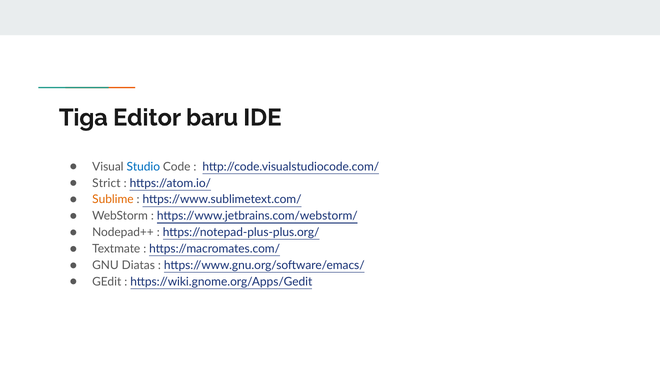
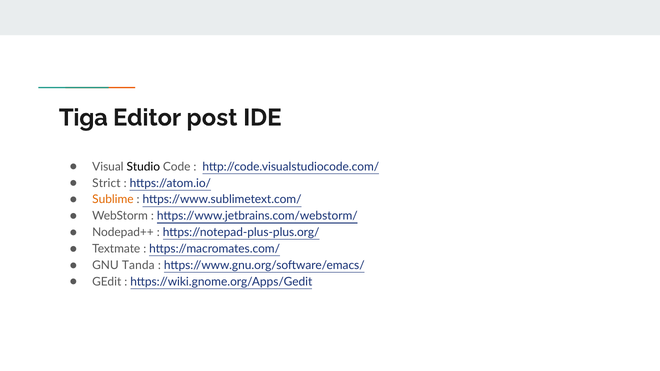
baru: baru -> post (212, 118)
Studio colour: blue -> black (143, 167)
Diatas: Diatas -> Tanda (138, 265)
